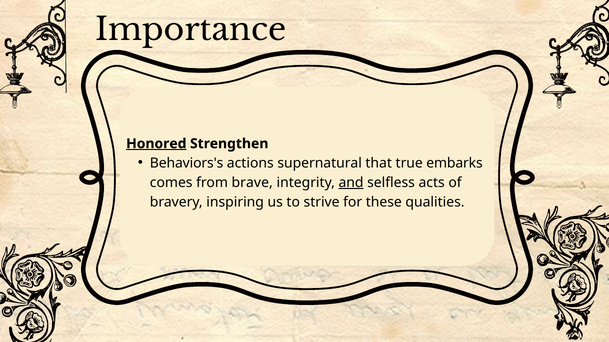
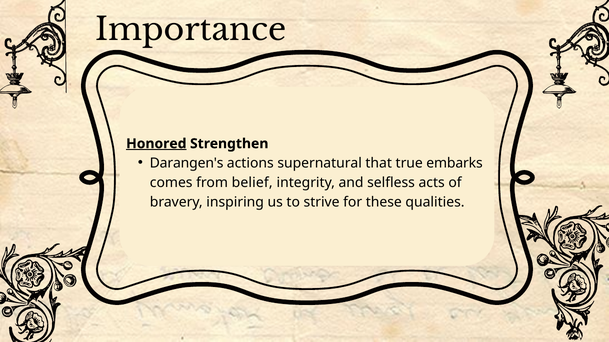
Behaviors's: Behaviors's -> Darangen's (187, 163)
brave: brave -> belief (252, 183)
and underline: present -> none (351, 183)
